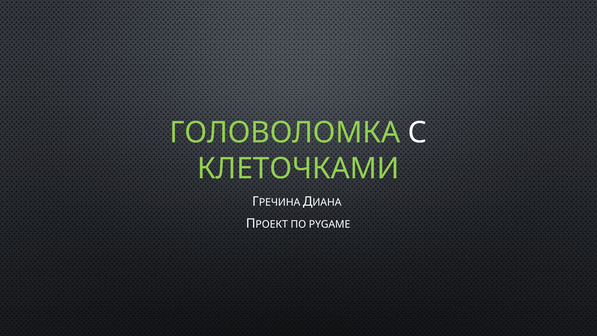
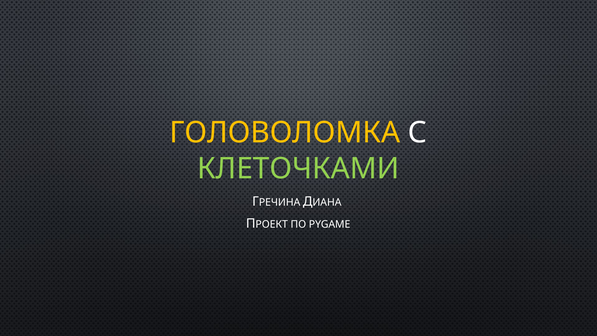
ГОЛОВОЛОМКА colour: light green -> yellow (285, 133)
